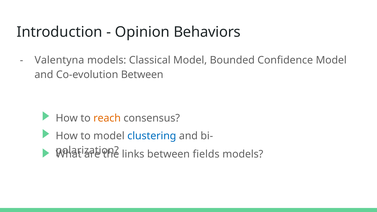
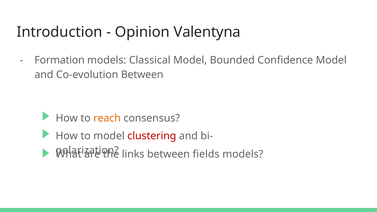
Behaviors: Behaviors -> Valentyna (207, 32)
Valentyna: Valentyna -> Formation (60, 60)
clustering colour: blue -> red (152, 136)
